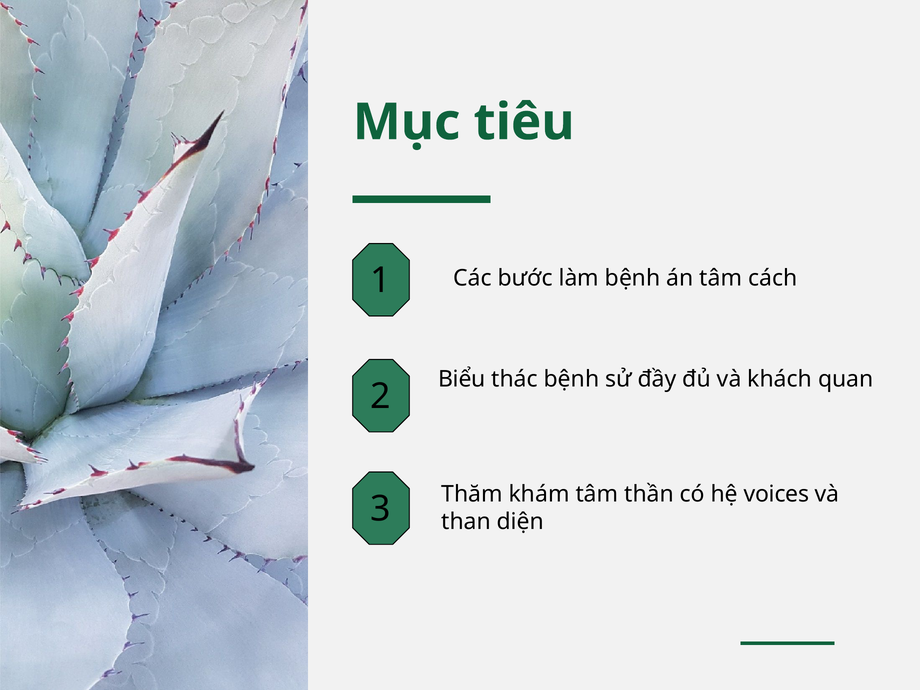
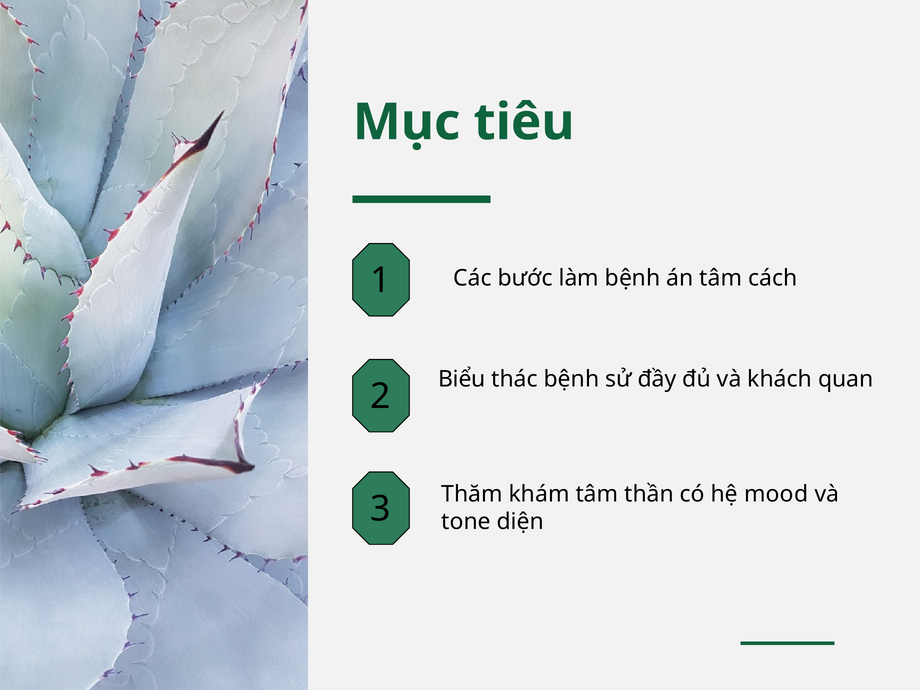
voices: voices -> mood (776, 494)
than: than -> tone (466, 522)
